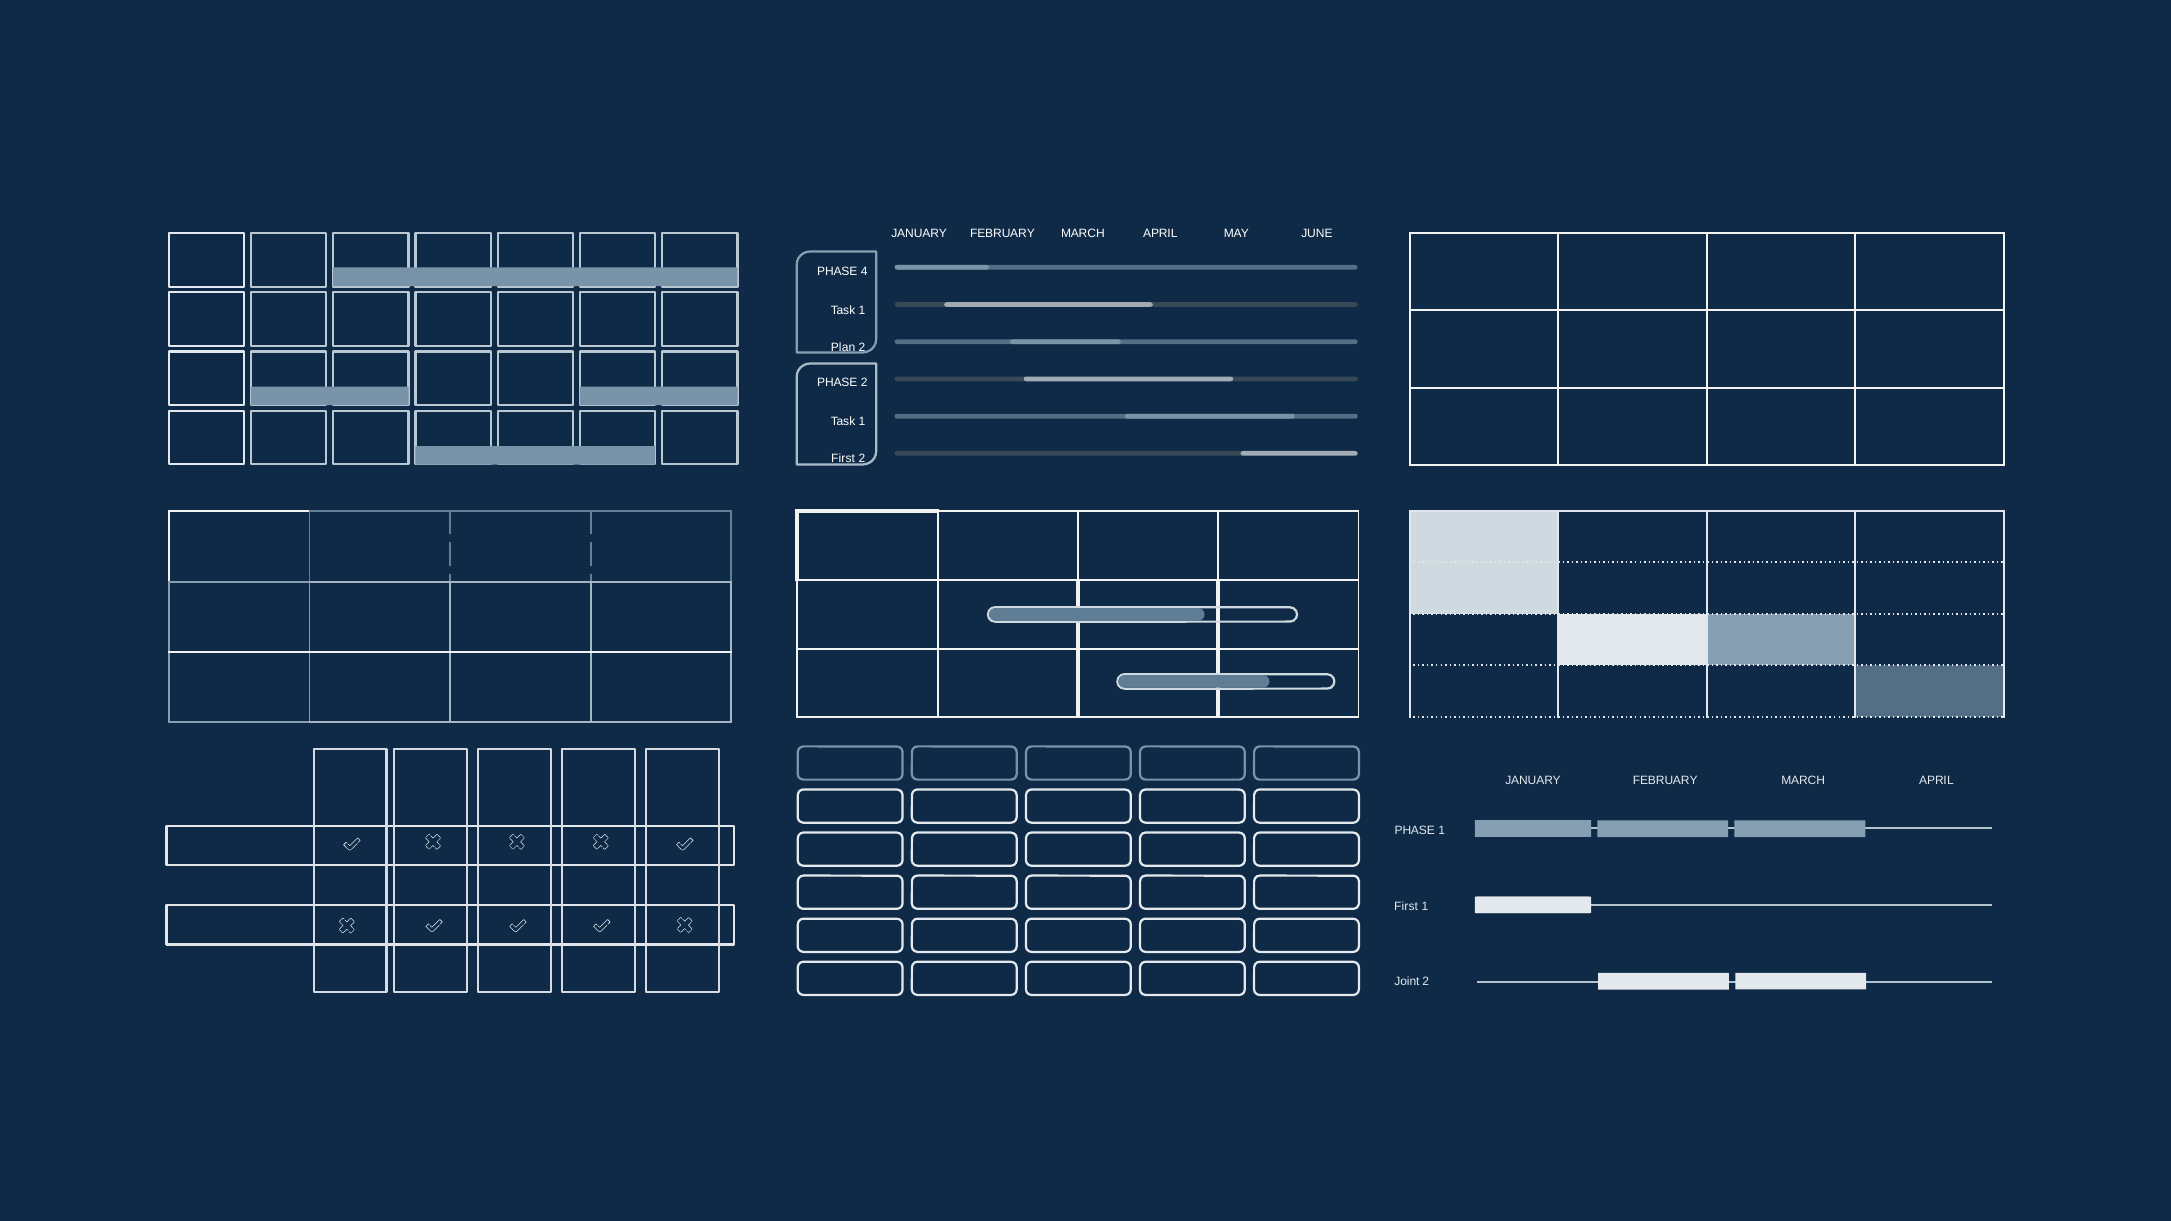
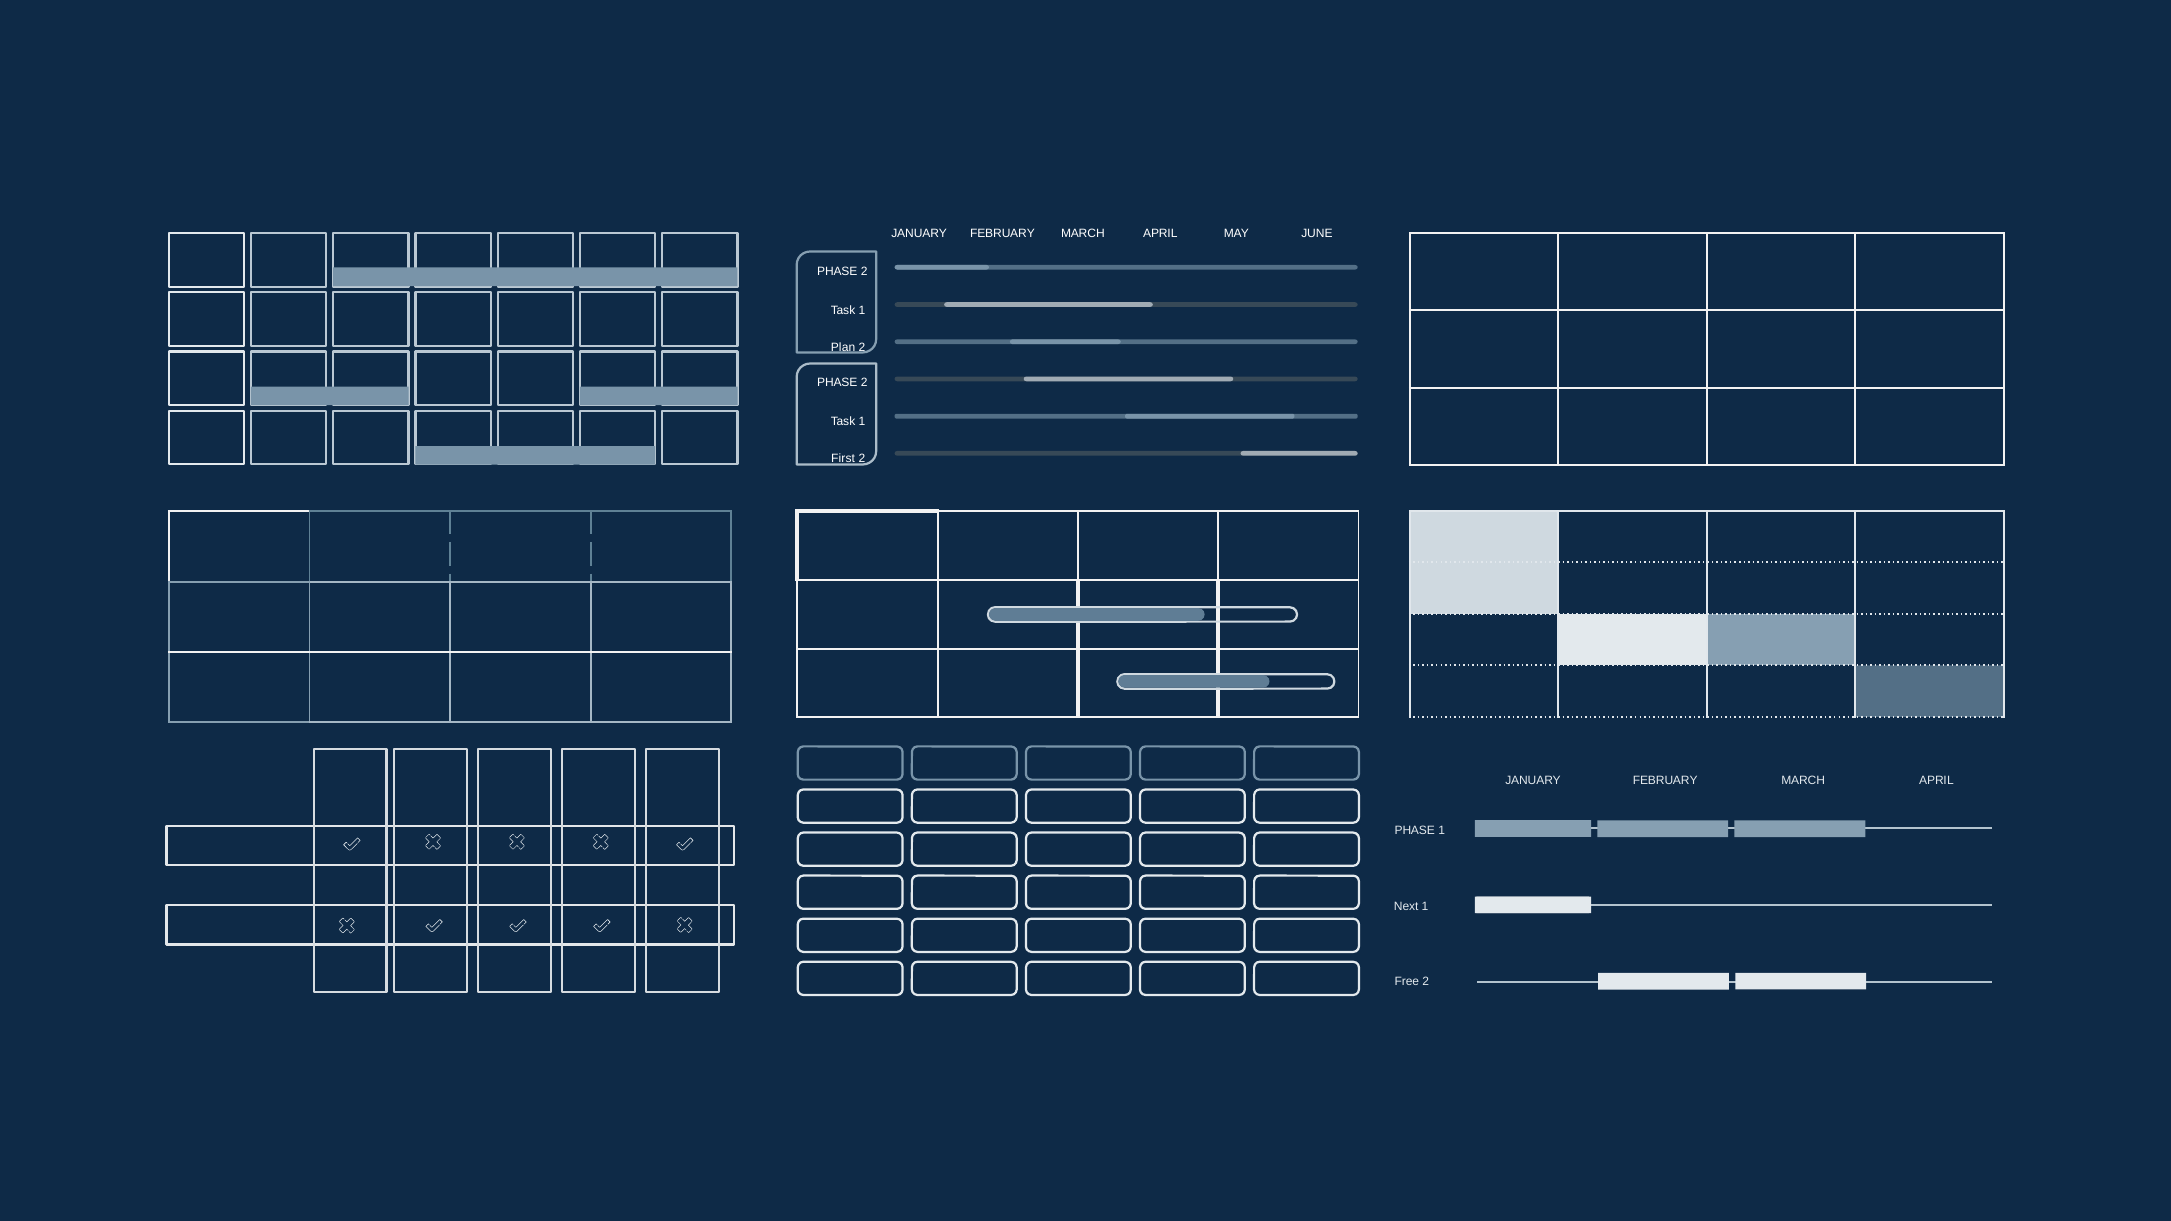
4: 4 -> 2 (864, 272)
First: First -> Next (1406, 907)
Joint: Joint -> Free (1407, 982)
